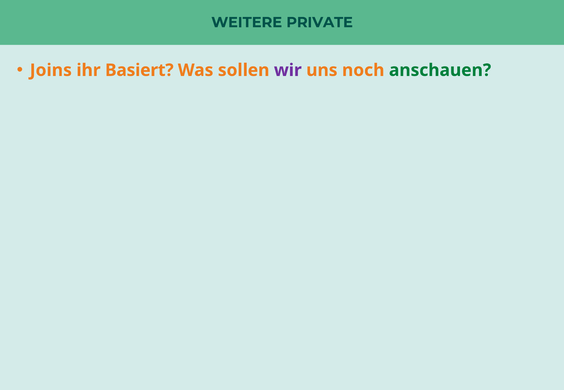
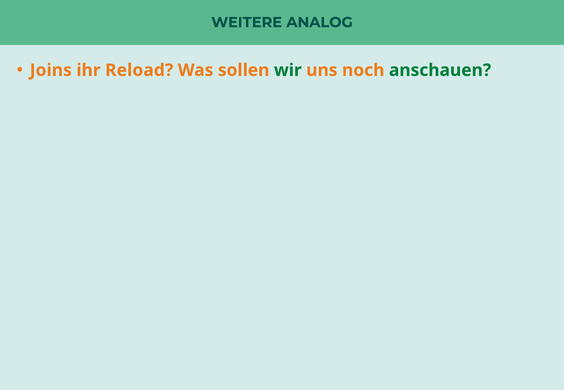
PRIVATE: PRIVATE -> ANALOG (320, 22)
Basiert: Basiert -> Reload (139, 70)
wir colour: purple -> green (288, 70)
